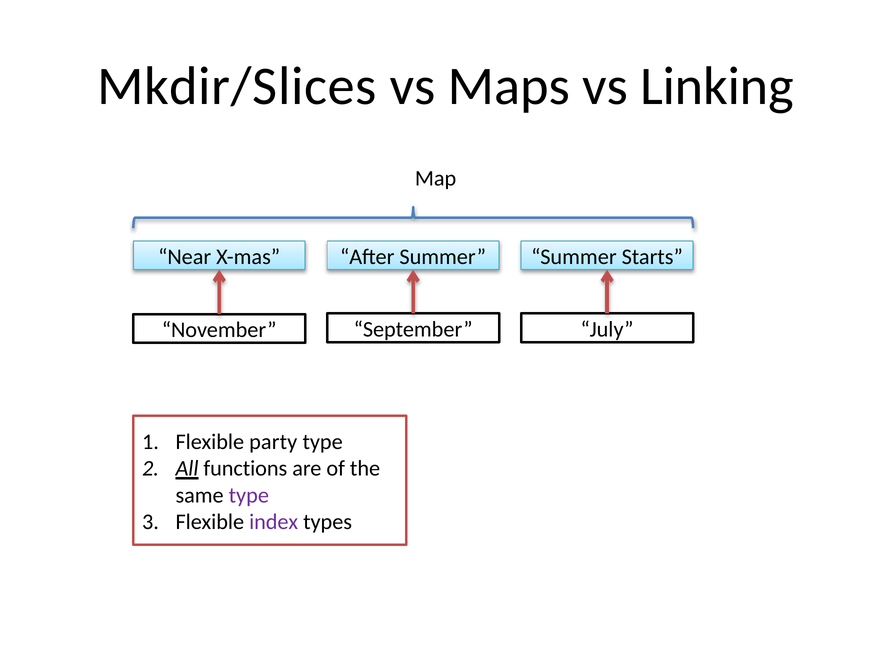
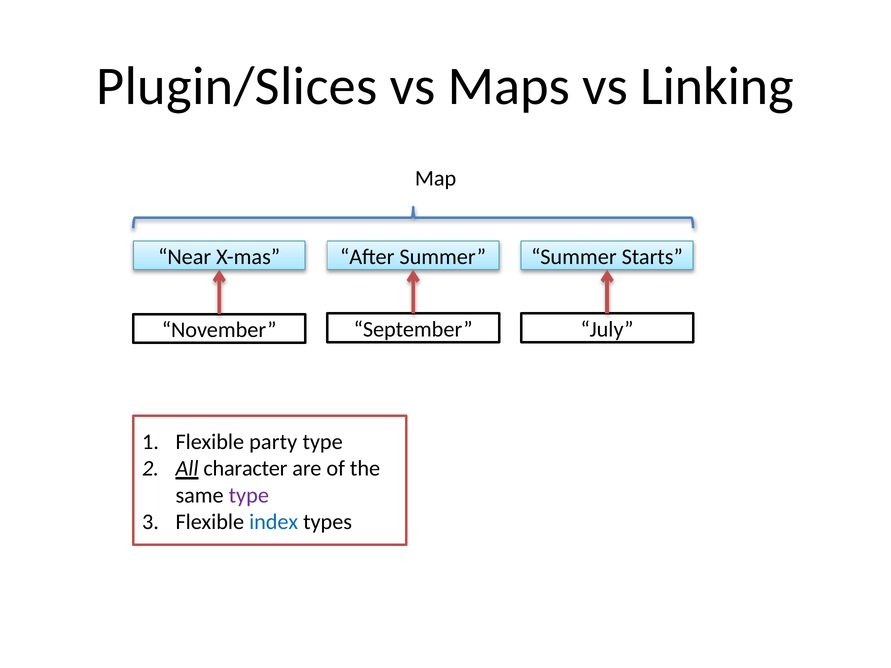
Mkdir/Slices: Mkdir/Slices -> Plugin/Slices (237, 86)
functions: functions -> character (245, 469)
index colour: purple -> blue (274, 522)
